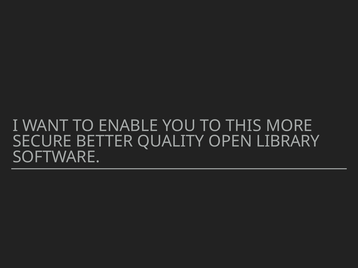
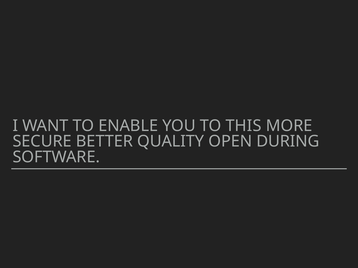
LIBRARY: LIBRARY -> DURING (288, 142)
